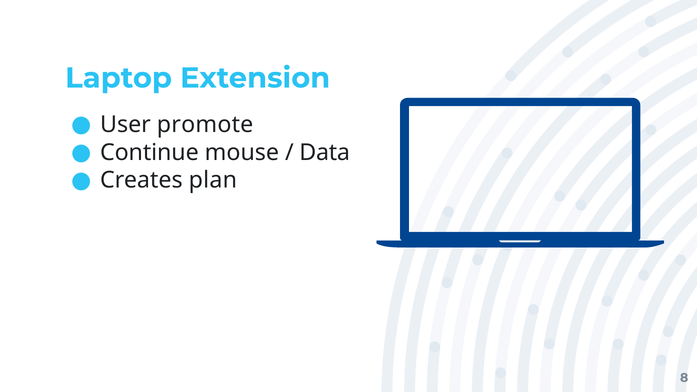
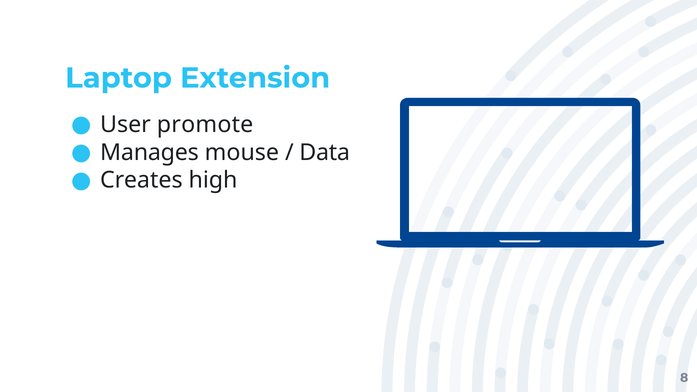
Continue: Continue -> Manages (149, 152)
plan: plan -> high (213, 180)
